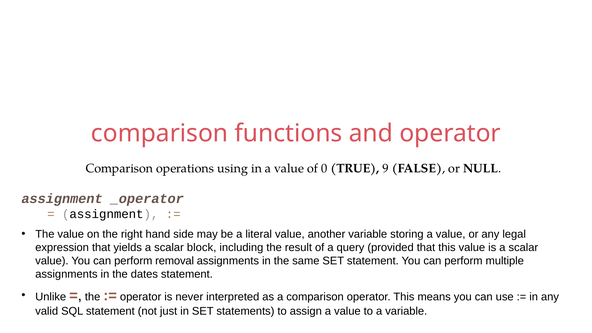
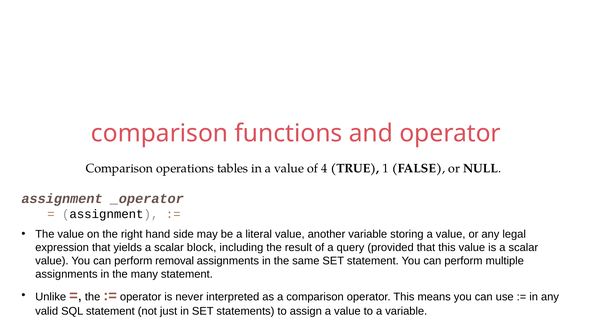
using: using -> tables (233, 168)
0: 0 -> 4 (324, 168)
9: 9 -> 1 (386, 168)
dates: dates -> many (144, 274)
